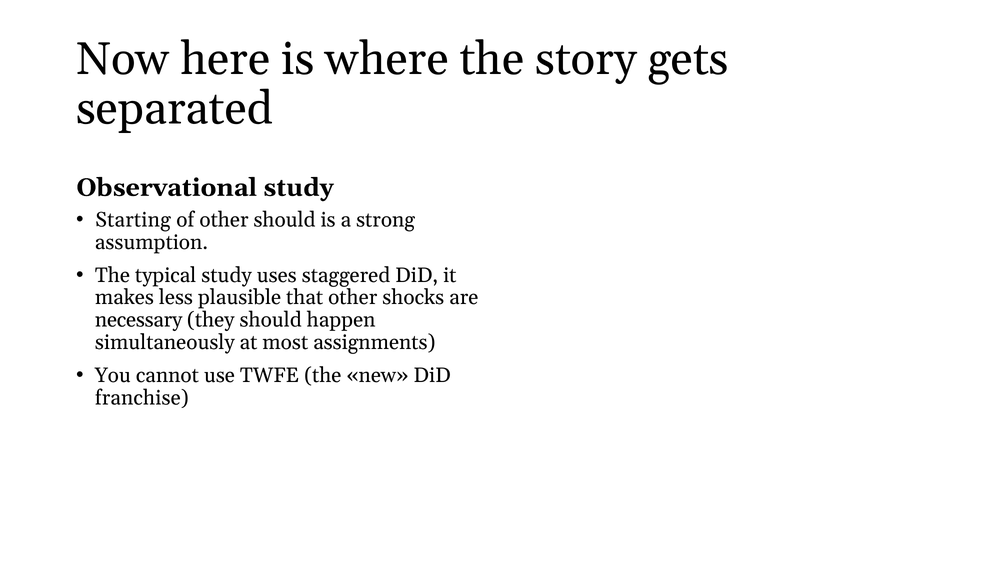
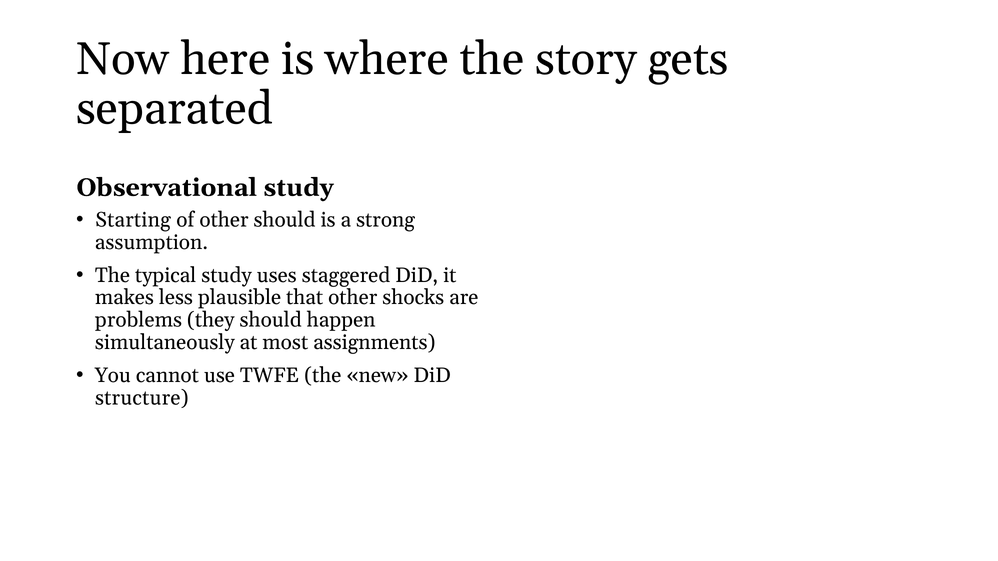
necessary: necessary -> problems (138, 320)
franchise: franchise -> structure (142, 398)
